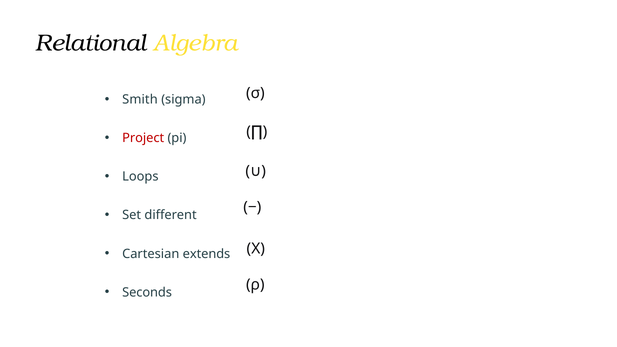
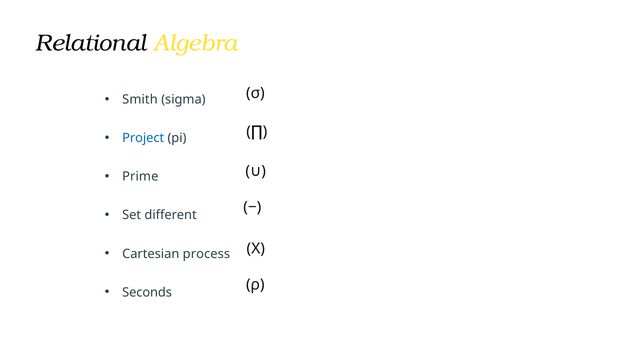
Project colour: red -> blue (143, 138)
Loops: Loops -> Prime (140, 177)
extends: extends -> process (206, 254)
